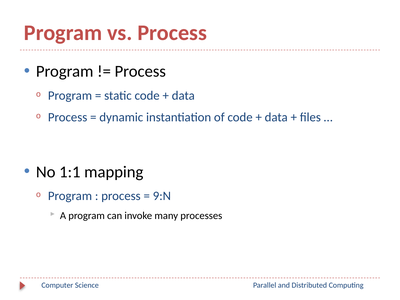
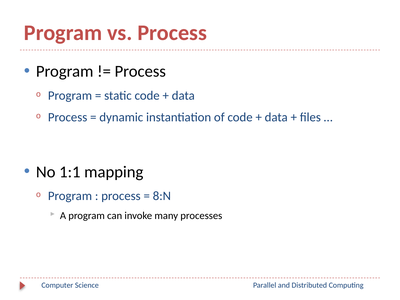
9:N: 9:N -> 8:N (162, 196)
